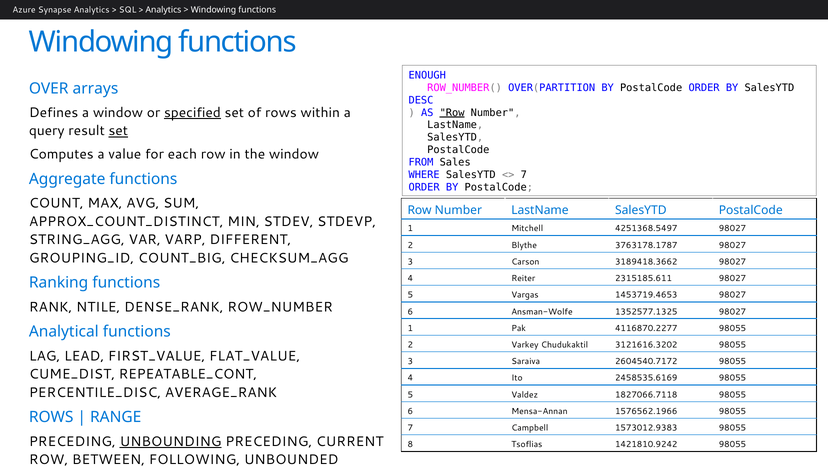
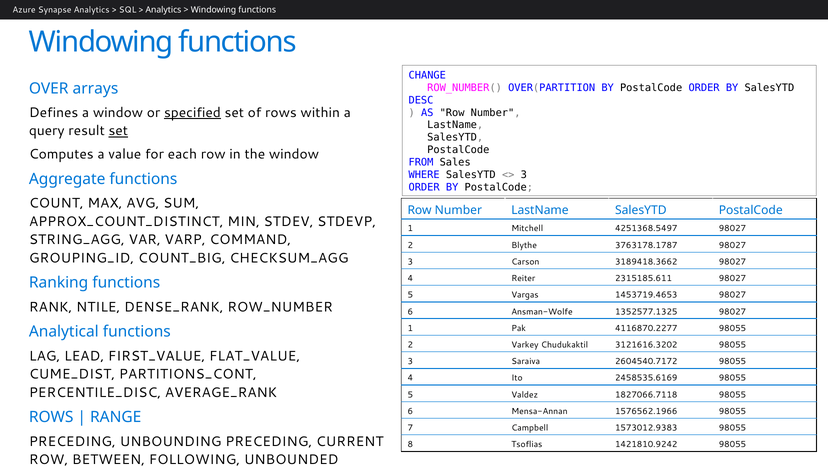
ENOUGH: ENOUGH -> CHANGE (427, 75)
Row underline: present -> none (452, 113)
7: 7 -> 3 (524, 175)
DIFFERENT: DIFFERENT -> COMMAND (250, 240)
REPEATABLE_CONT: REPEATABLE_CONT -> PARTITIONS_CONT (188, 374)
UNBOUNDING underline: present -> none (171, 441)
